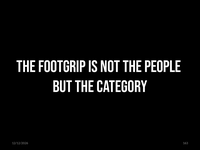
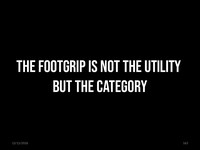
PEOPLE: PEOPLE -> UTILITY (163, 67)
